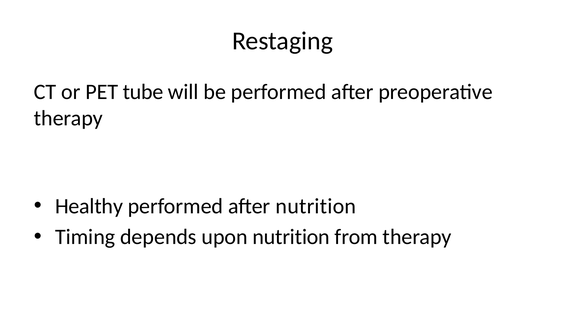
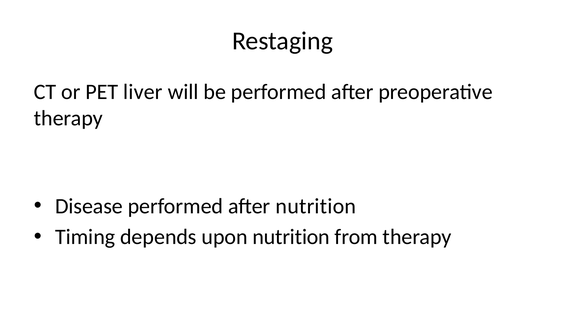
tube: tube -> liver (143, 92)
Healthy: Healthy -> Disease (89, 206)
